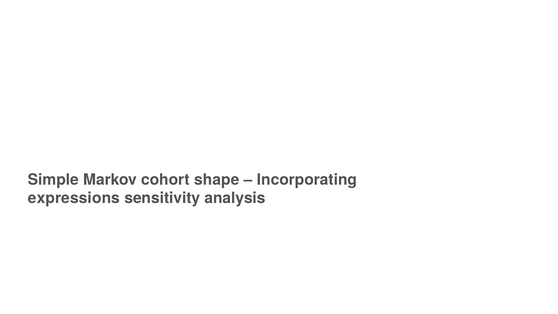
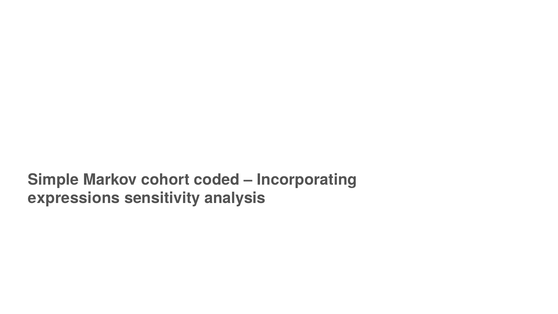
shape: shape -> coded (217, 179)
